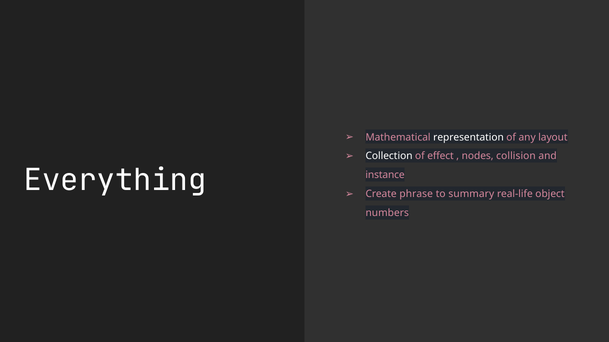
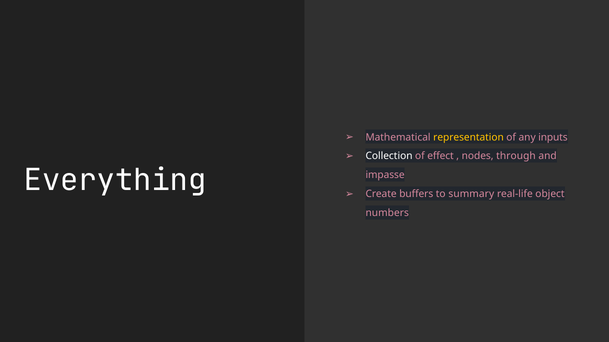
representation colour: white -> yellow (469, 137)
layout: layout -> inputs (553, 137)
collision: collision -> through (516, 156)
instance: instance -> impasse (385, 175)
phrase: phrase -> buffers (416, 194)
